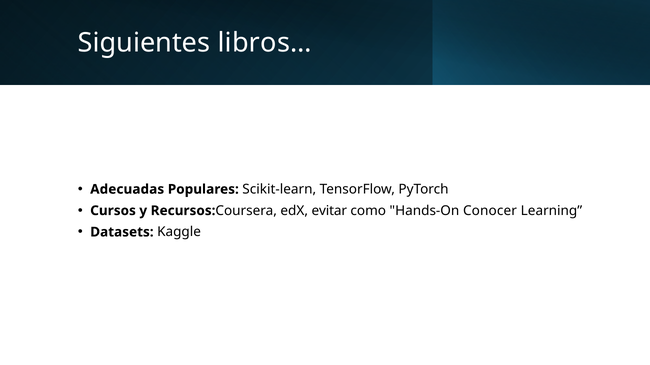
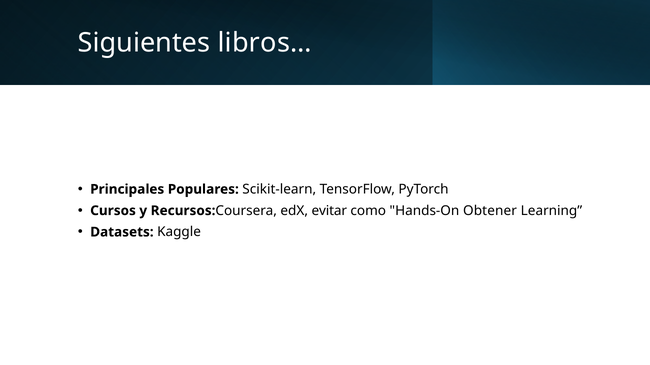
Adecuadas: Adecuadas -> Principales (127, 190)
Conocer: Conocer -> Obtener (490, 211)
